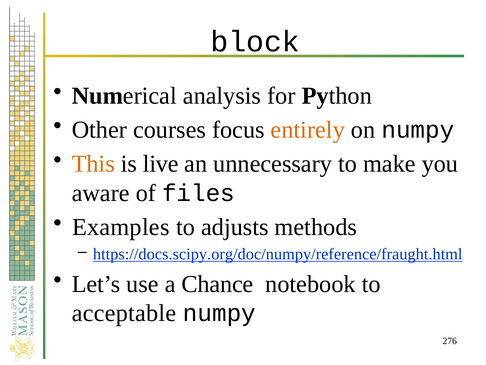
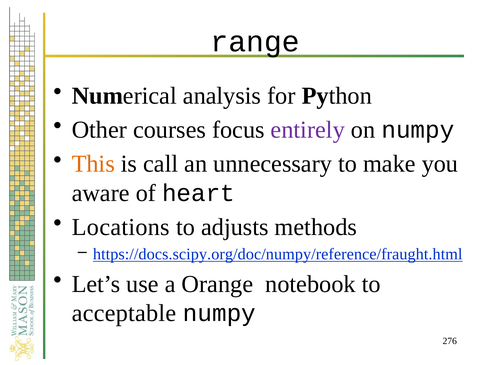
block: block -> range (255, 42)
entirely colour: orange -> purple (308, 130)
live: live -> call (161, 164)
files: files -> heart (198, 193)
Examples: Examples -> Locations (121, 227)
Chance: Chance -> Orange (217, 284)
